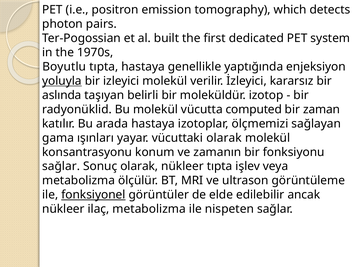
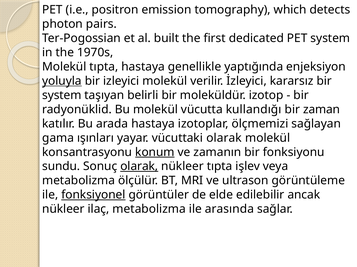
Boyutlu: Boyutlu -> Molekül (64, 67)
aslında: aslında -> system (62, 95)
computed: computed -> kullandığı (254, 110)
konum underline: none -> present (155, 153)
sağlar: sağlar -> sundu (61, 167)
olarak underline: none -> present (139, 167)
nispeten: nispeten -> arasında (229, 210)
